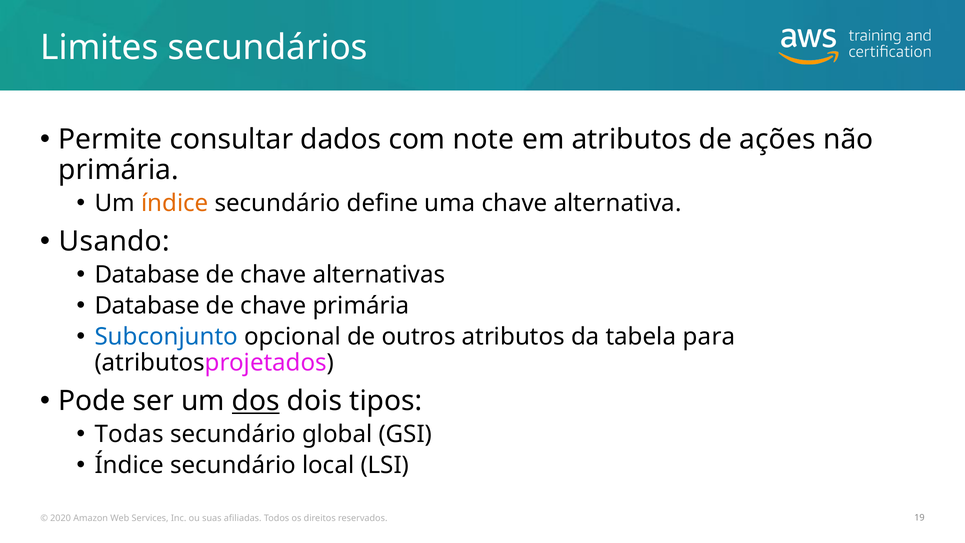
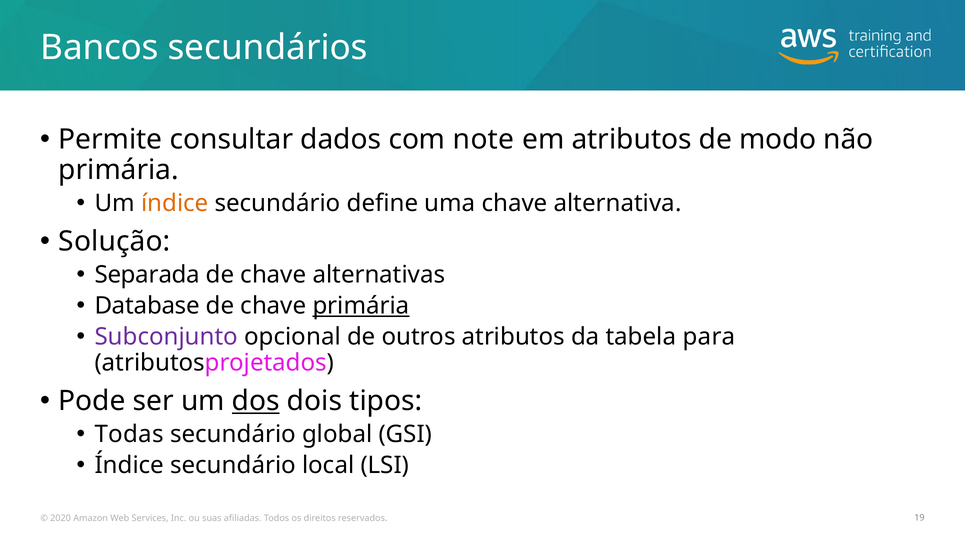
Limites: Limites -> Bancos (100, 47)
ações: ações -> modo (778, 140)
Usando: Usando -> Solução (114, 241)
Database: Database -> Separada (147, 275)
primária underline: none -> present (361, 306)
Subconjunto colour: blue -> purple (166, 337)
